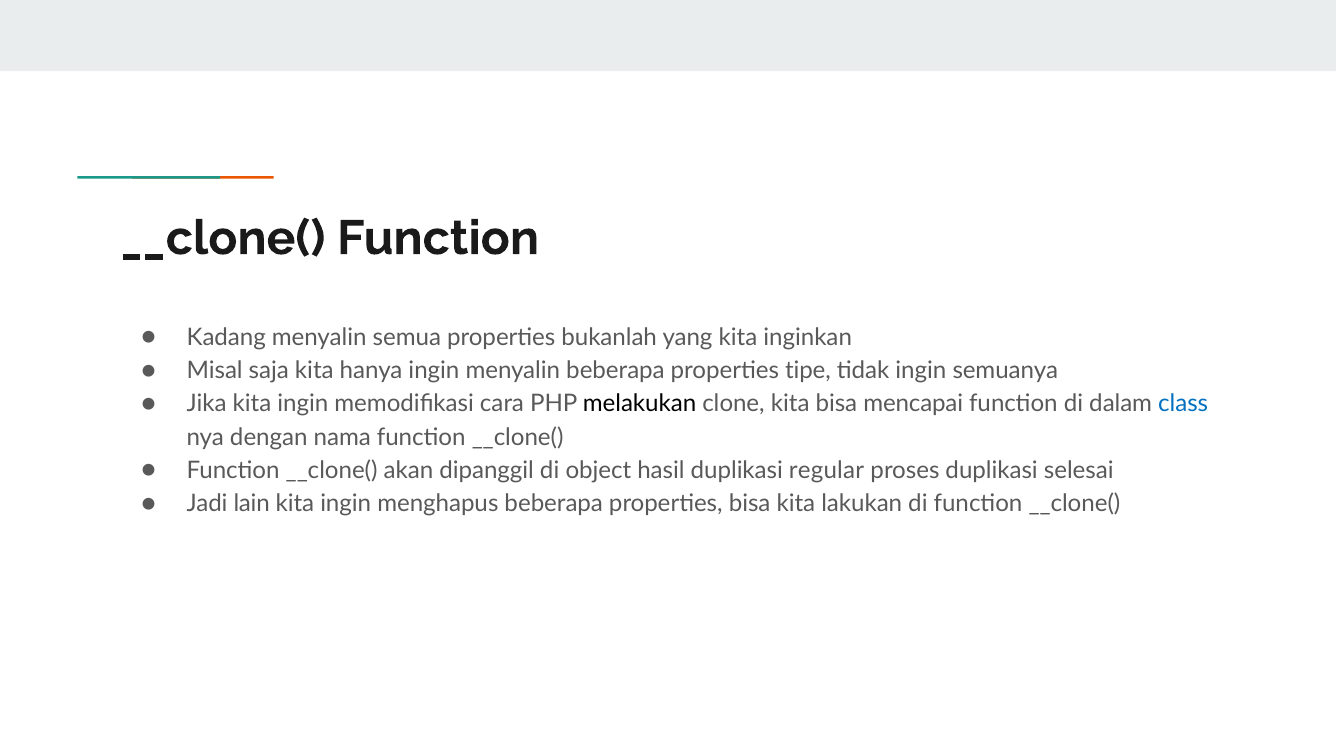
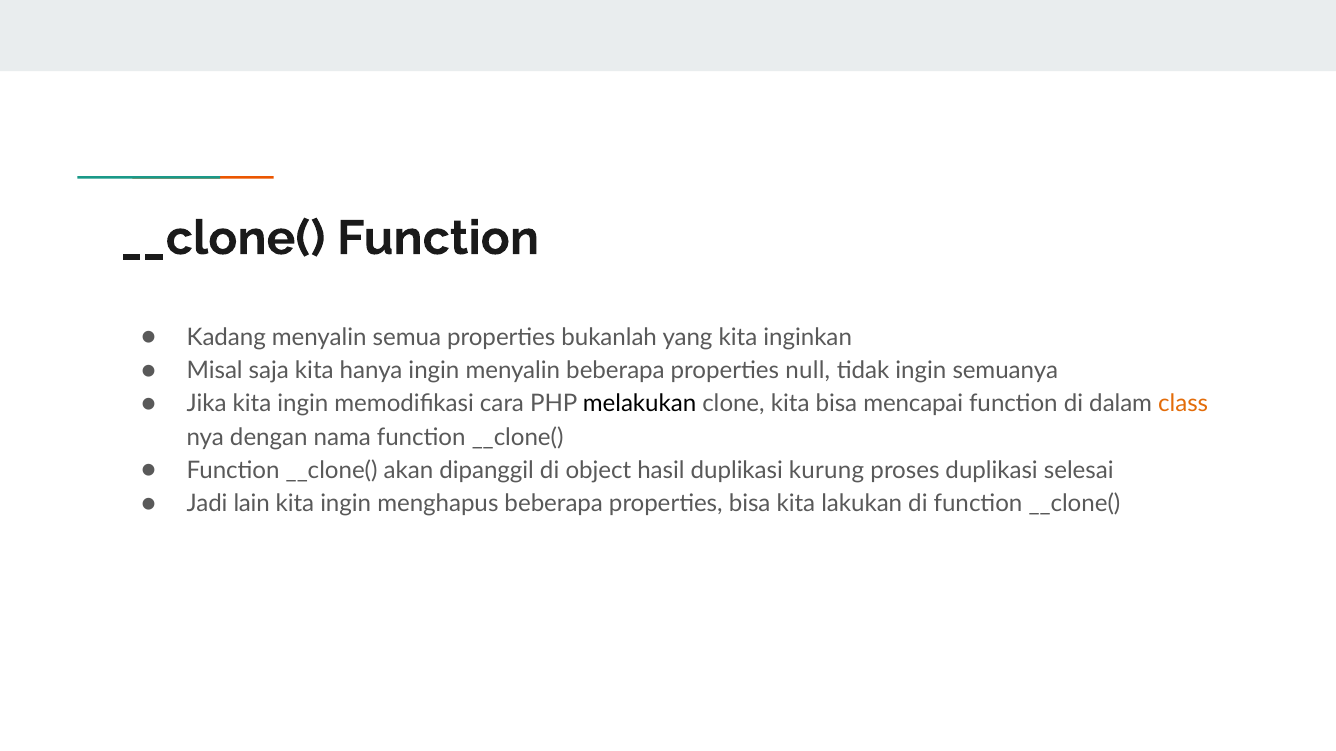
tipe: tipe -> null (808, 371)
class colour: blue -> orange (1183, 404)
regular: regular -> kurung (826, 471)
